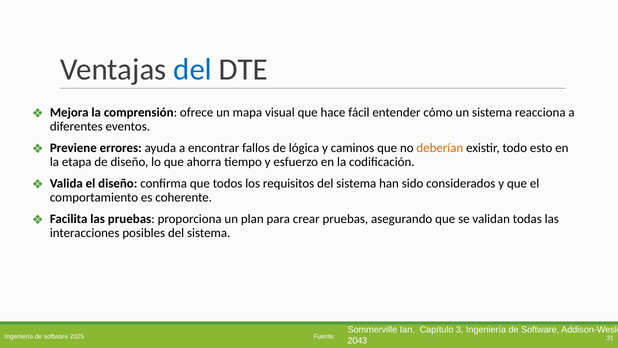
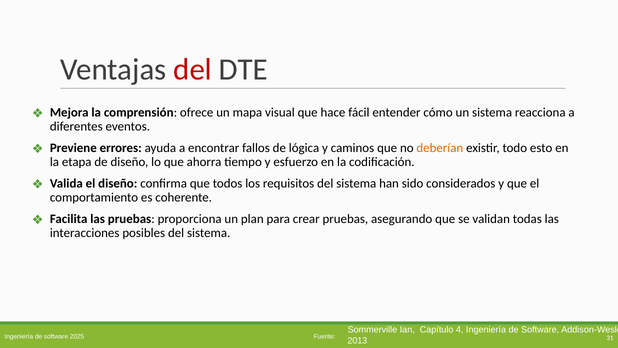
del colour: blue -> red (193, 69)
3: 3 -> 4 (460, 329)
2043: 2043 -> 2013 (357, 340)
